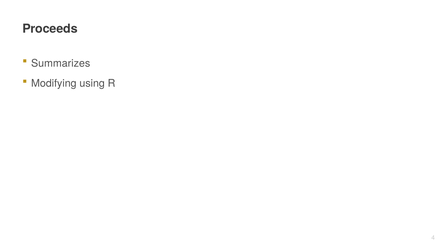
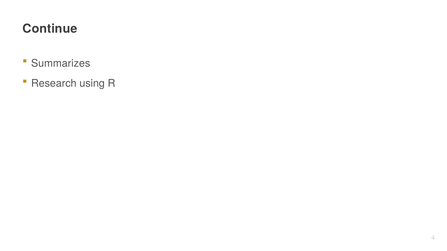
Proceeds: Proceeds -> Continue (50, 29)
Modifying: Modifying -> Research (54, 83)
